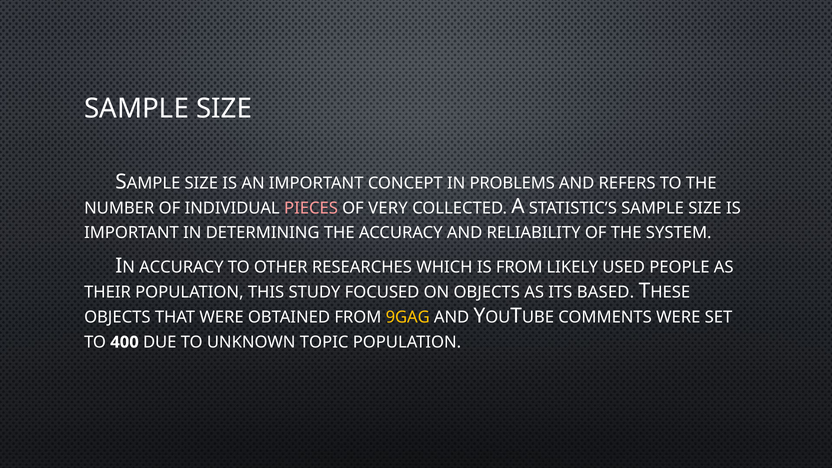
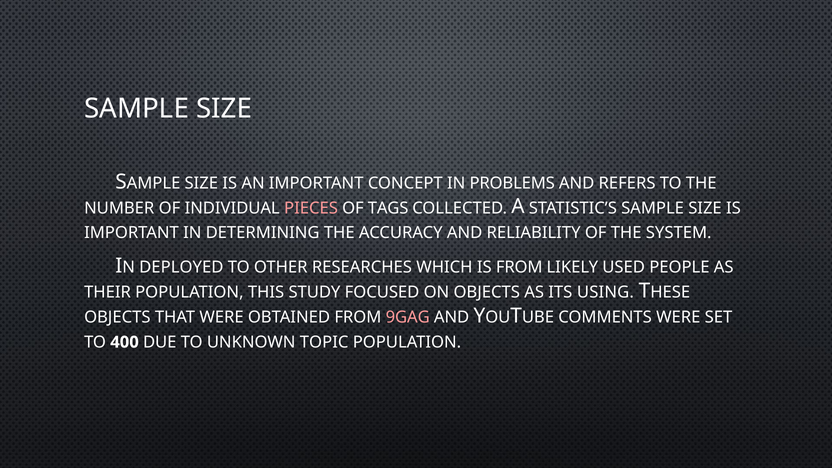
VERY: VERY -> TAGS (388, 208)
ACCURACY: ACCURACY -> DEPLOYED (181, 267)
BASED: BASED -> USING (605, 292)
9GAG colour: yellow -> pink (408, 317)
